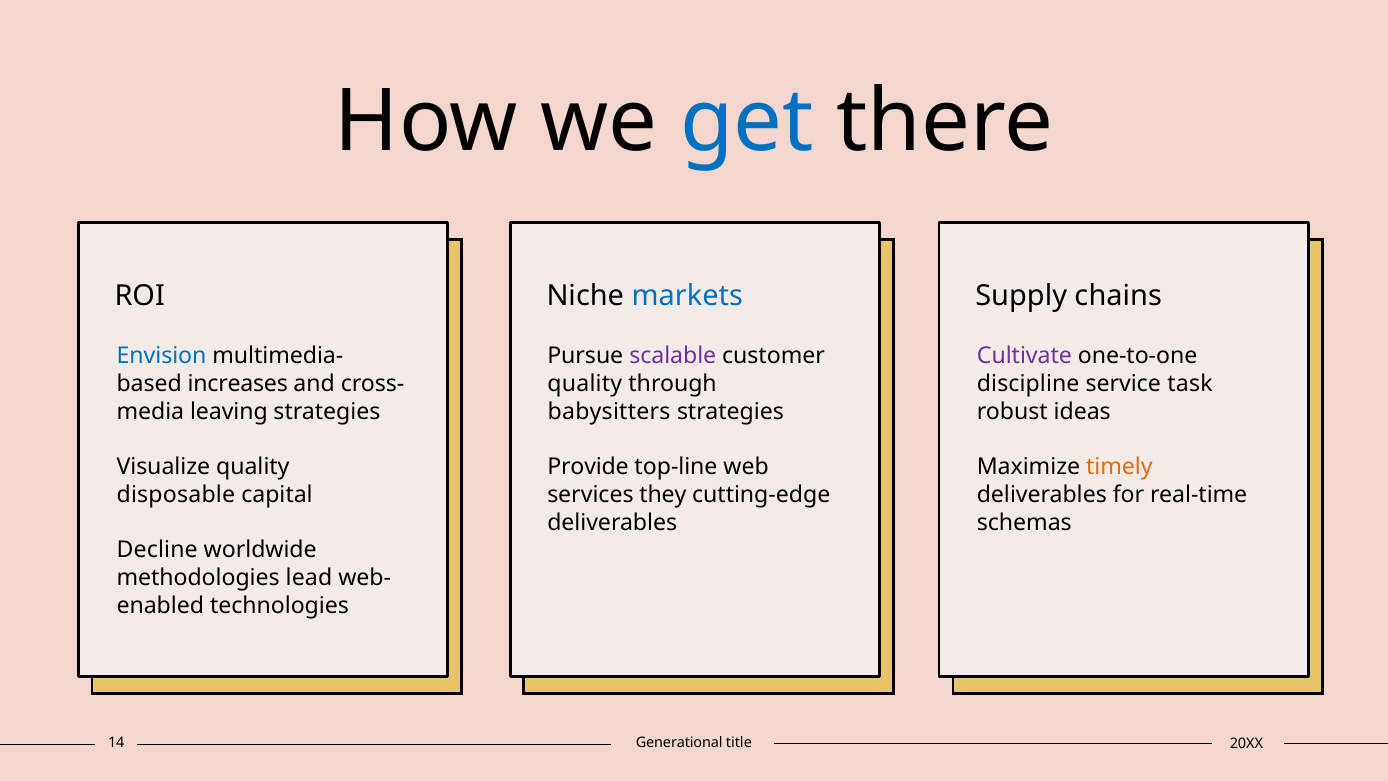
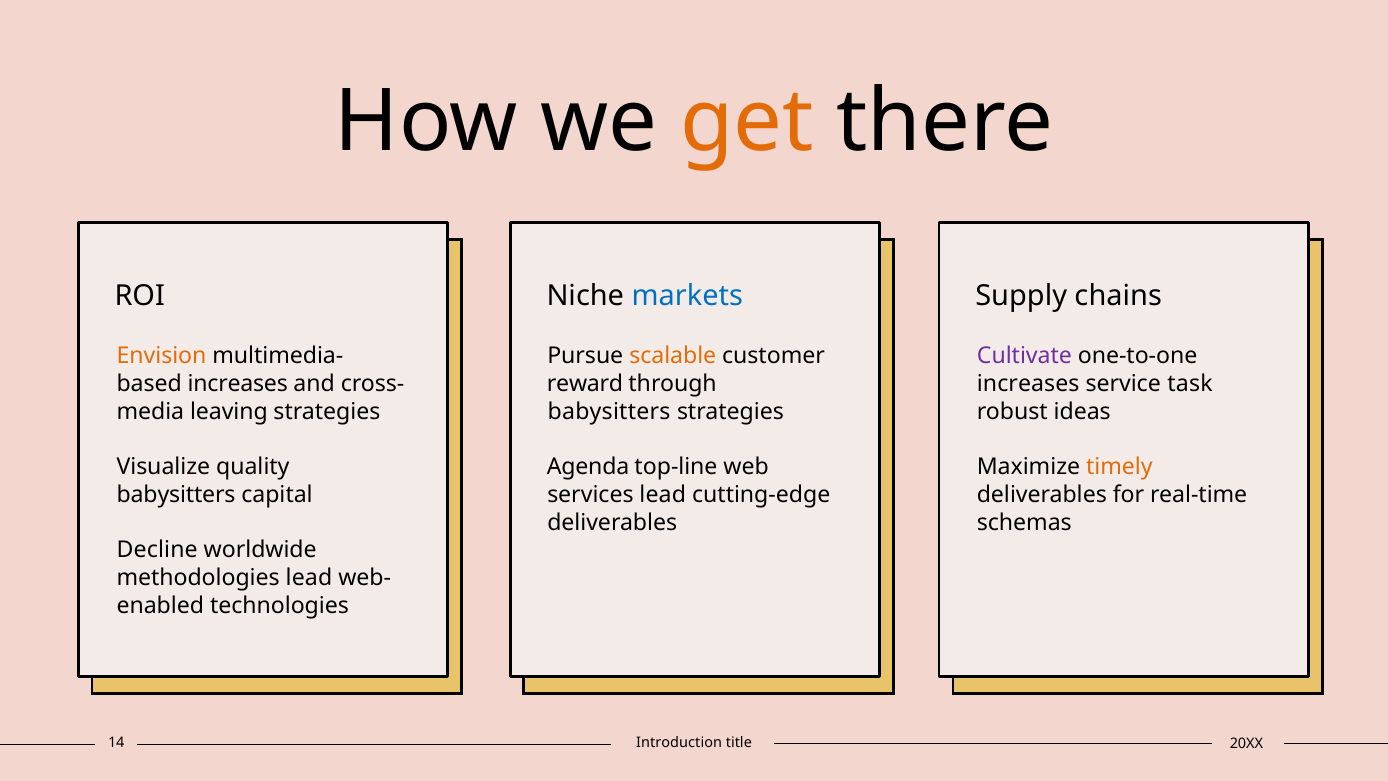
get colour: blue -> orange (747, 122)
Envision colour: blue -> orange (162, 356)
scalable colour: purple -> orange (673, 356)
quality: quality -> reward (585, 384)
discipline: discipline -> increases (1028, 384)
Provide: Provide -> Agenda (588, 467)
disposable: disposable -> babysitters (176, 495)
services they: they -> lead (663, 495)
Generational: Generational -> Introduction (679, 743)
